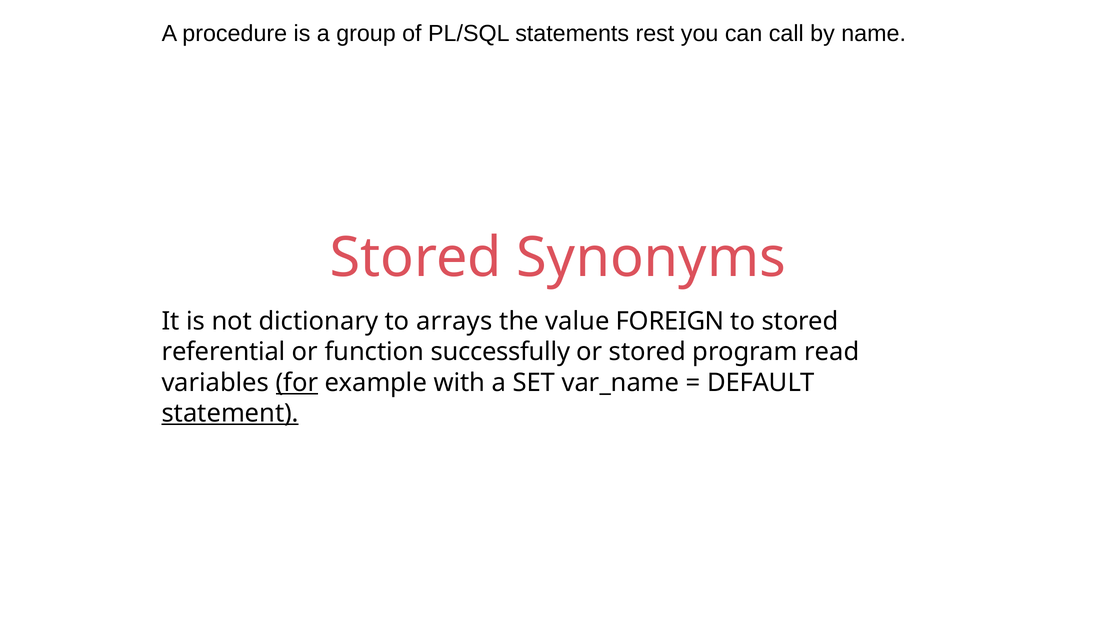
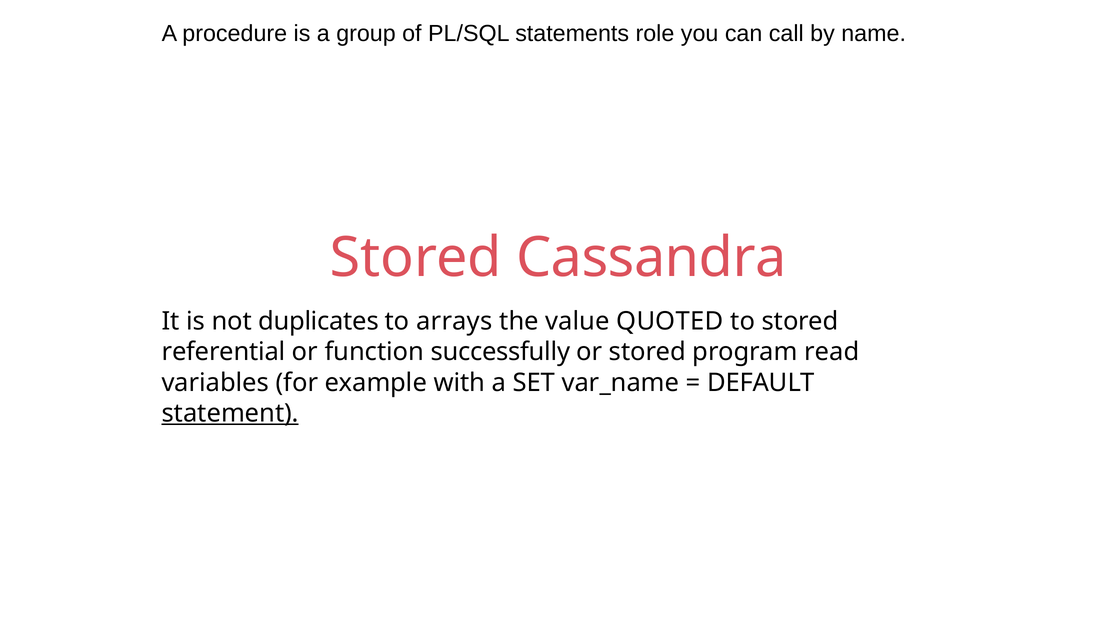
rest: rest -> role (655, 34)
Synonyms: Synonyms -> Cassandra (651, 258)
dictionary: dictionary -> duplicates (318, 321)
FOREIGN: FOREIGN -> QUOTED (670, 321)
for underline: present -> none (297, 383)
